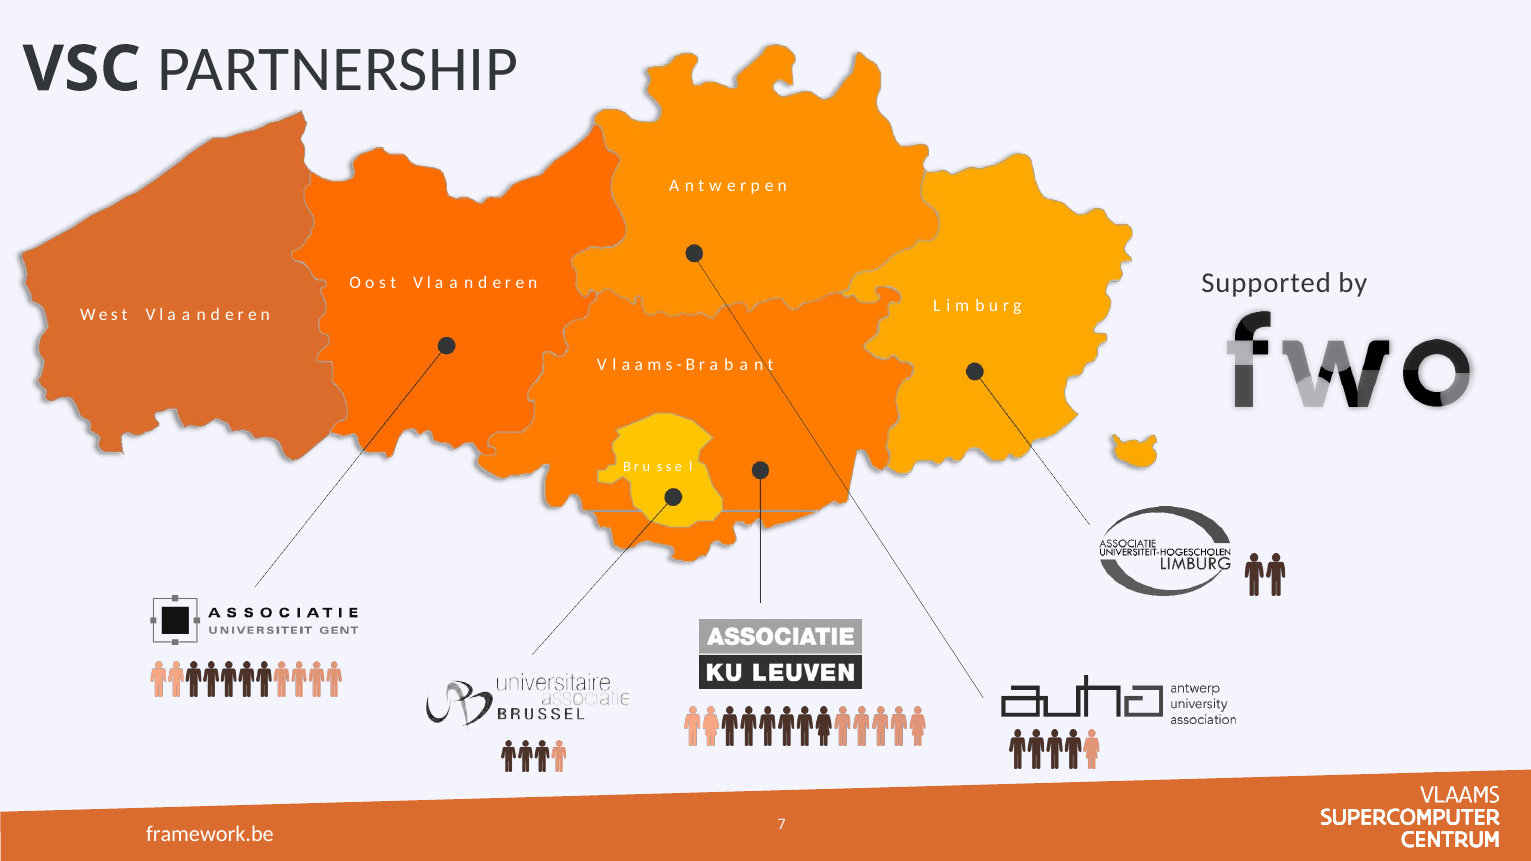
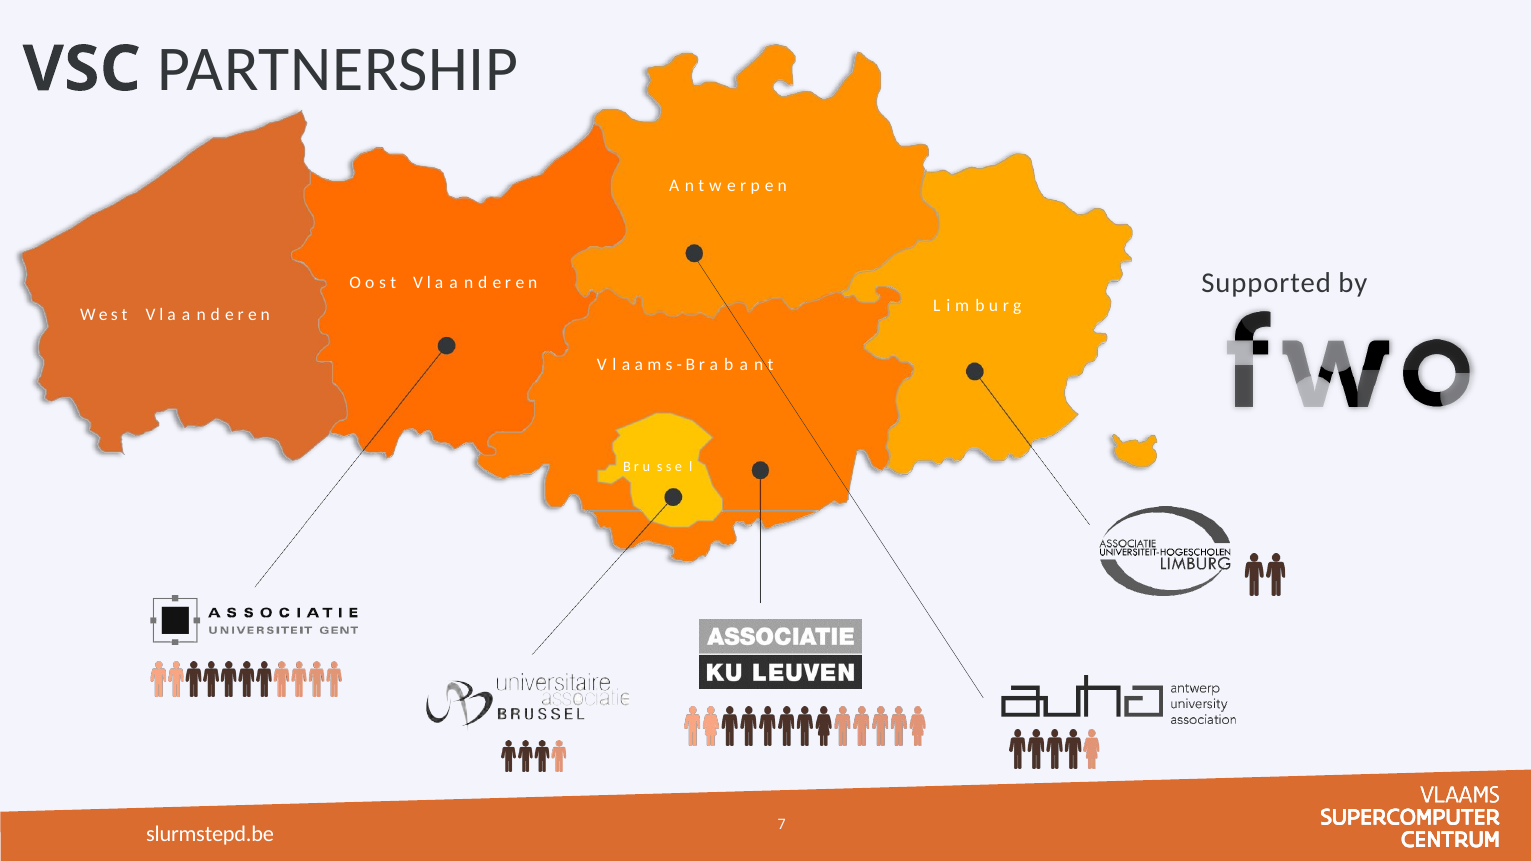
framework.be: framework.be -> slurmstepd.be (210, 834)
